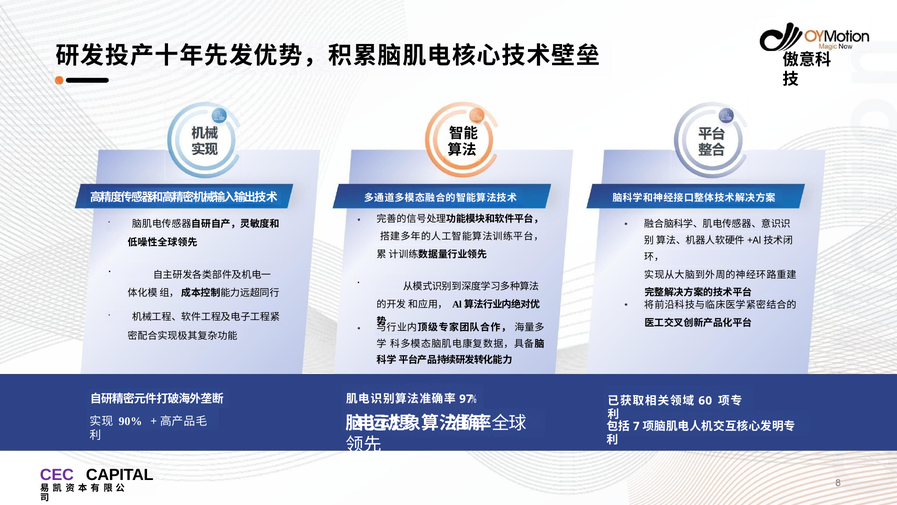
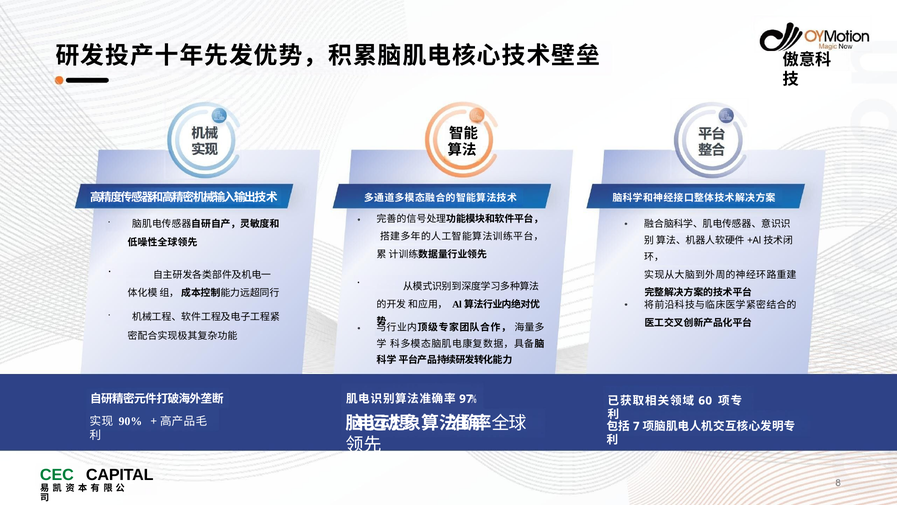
CEC colour: purple -> green (57, 474)
